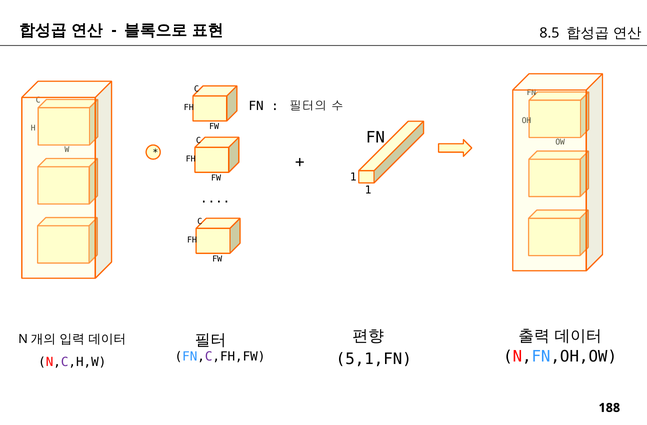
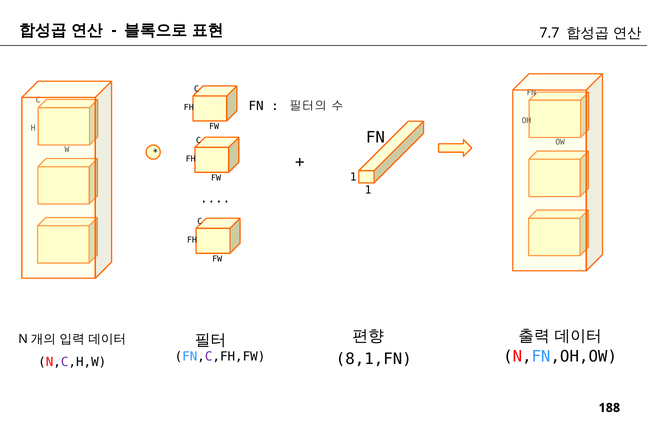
8.5: 8.5 -> 7.7 (549, 33)
5,1,FN: 5,1,FN -> 8,1,FN (374, 359)
